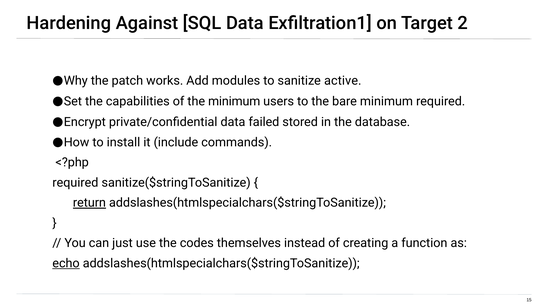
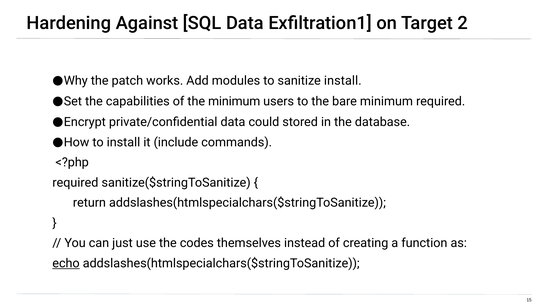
sanitize active: active -> install (343, 81)
failed: failed -> could (264, 122)
return underline: present -> none (89, 203)
